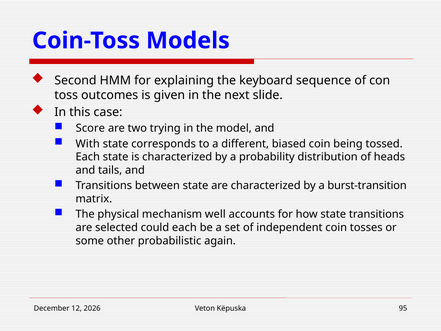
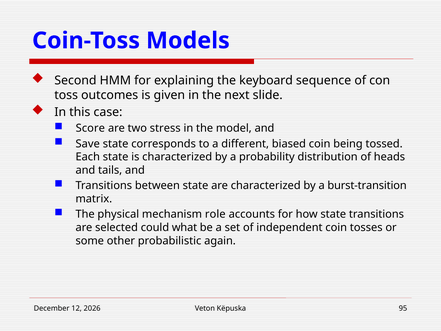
trying: trying -> stress (165, 128)
With: With -> Save (88, 144)
well: well -> role (215, 214)
could each: each -> what (185, 227)
